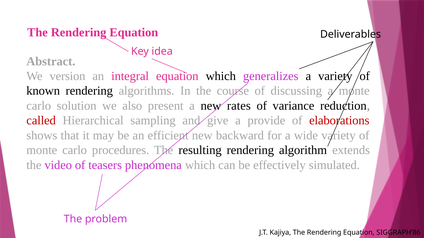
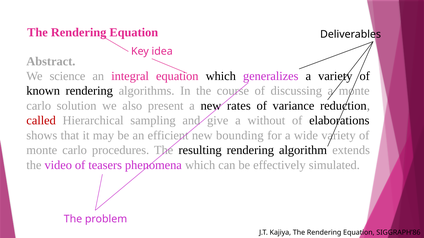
version: version -> science (68, 76)
provide: provide -> without (266, 121)
elaborations colour: red -> black (339, 121)
backward: backward -> bounding (240, 136)
